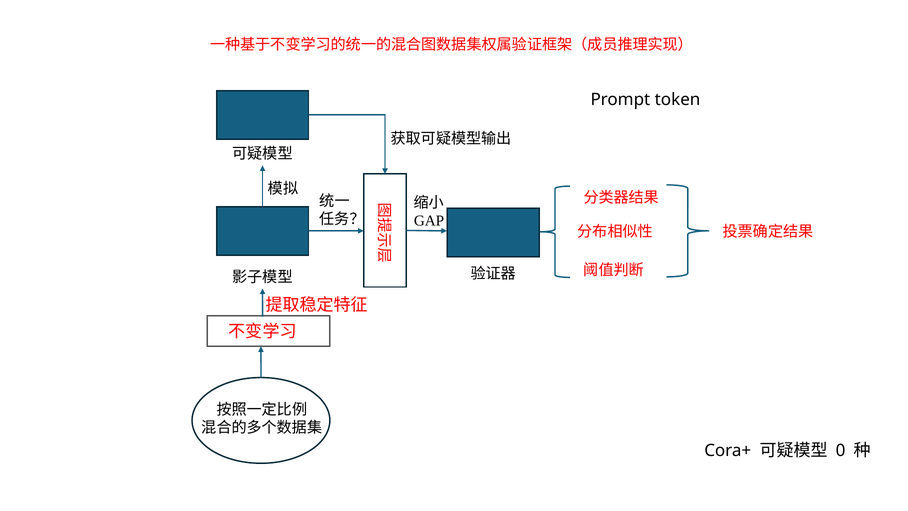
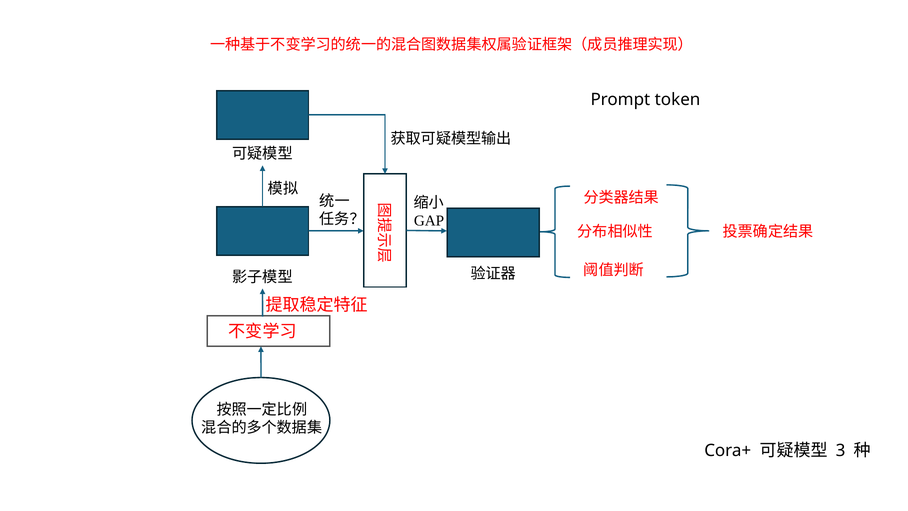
0: 0 -> 3 (841, 450)
